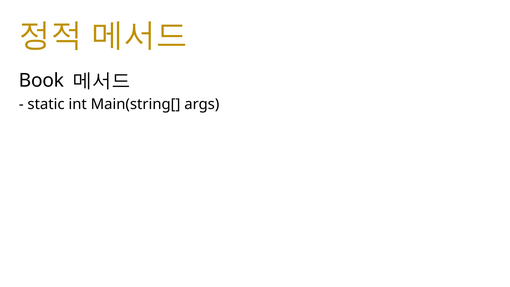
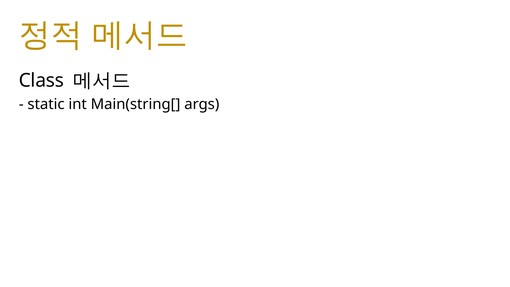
Book: Book -> Class (41, 81)
